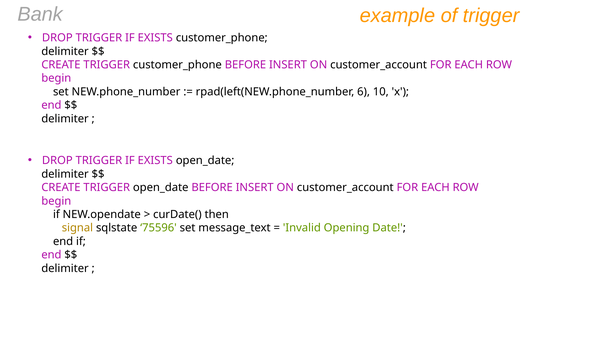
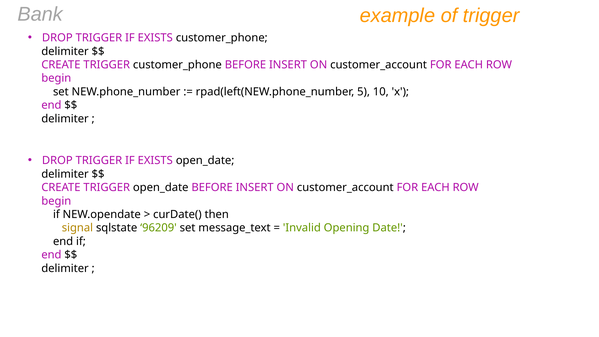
6: 6 -> 5 (364, 92)
75596: 75596 -> 96209 (158, 228)
